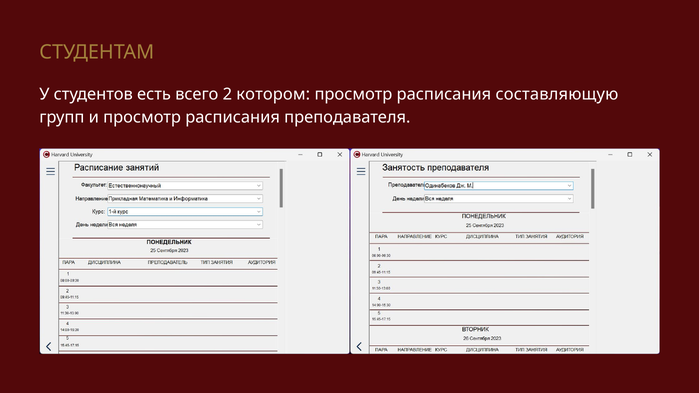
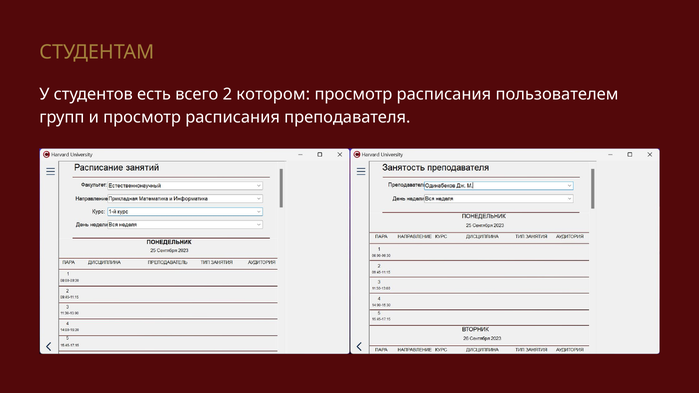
составляющую: составляющую -> пользователем (557, 94)
